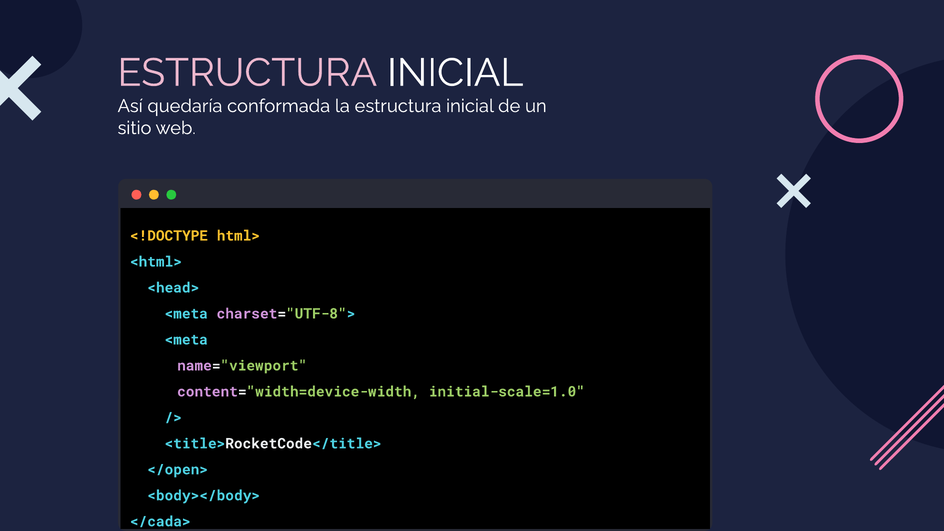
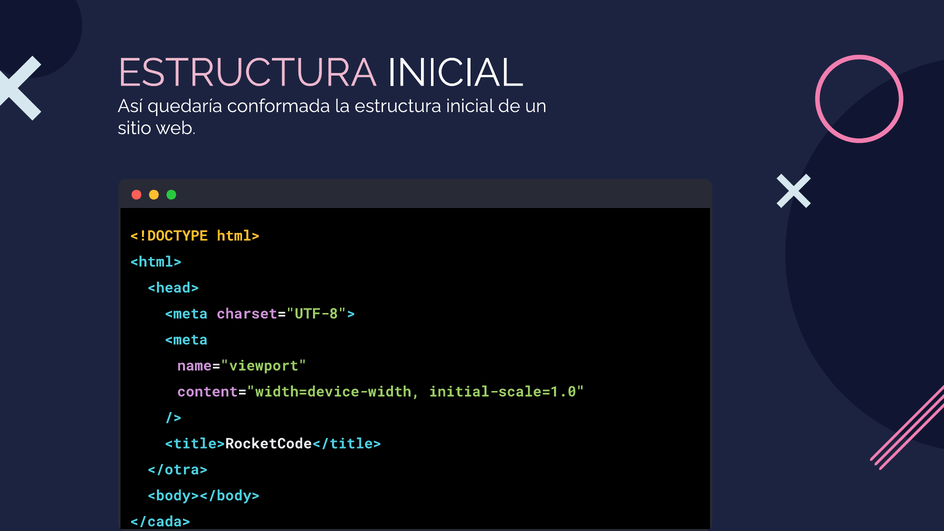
</open>: </open> -> </otra> (178, 470)
